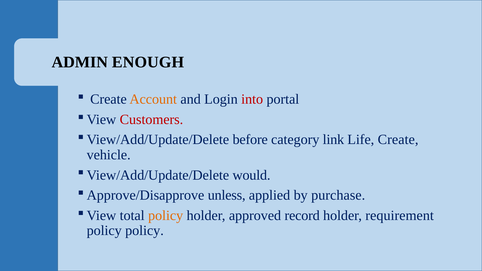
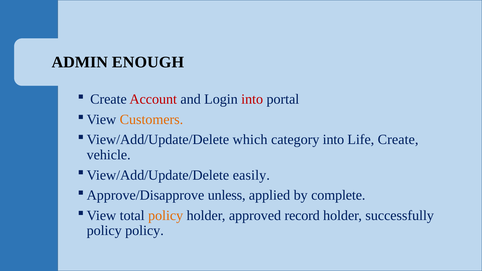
Account colour: orange -> red (153, 99)
Customers colour: red -> orange (151, 120)
before: before -> which (250, 140)
category link: link -> into (333, 140)
would: would -> easily (251, 175)
purchase: purchase -> complete (338, 195)
requirement: requirement -> successfully (400, 216)
